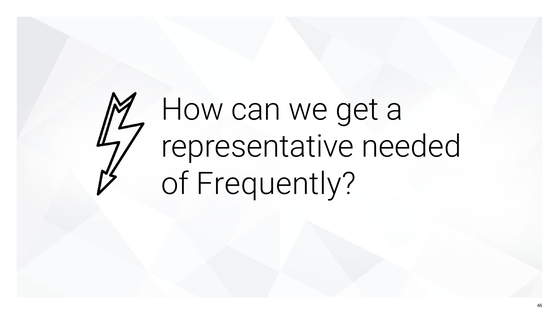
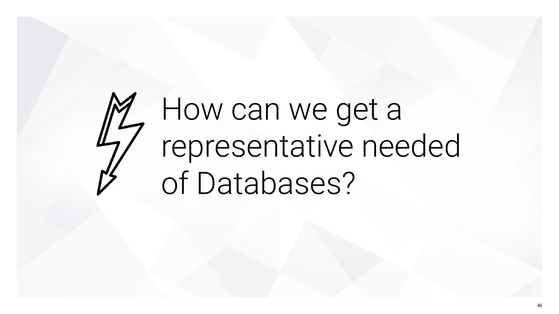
Frequently: Frequently -> Databases (276, 184)
